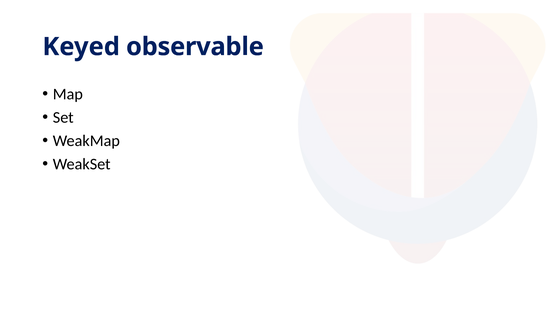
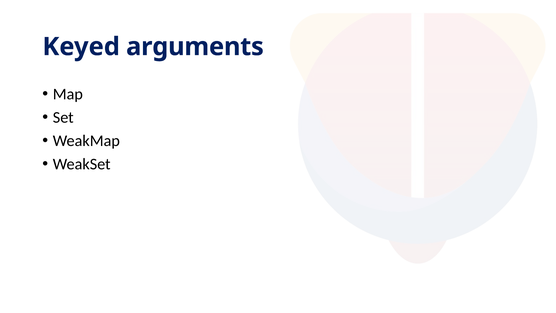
observable: observable -> arguments (195, 47)
